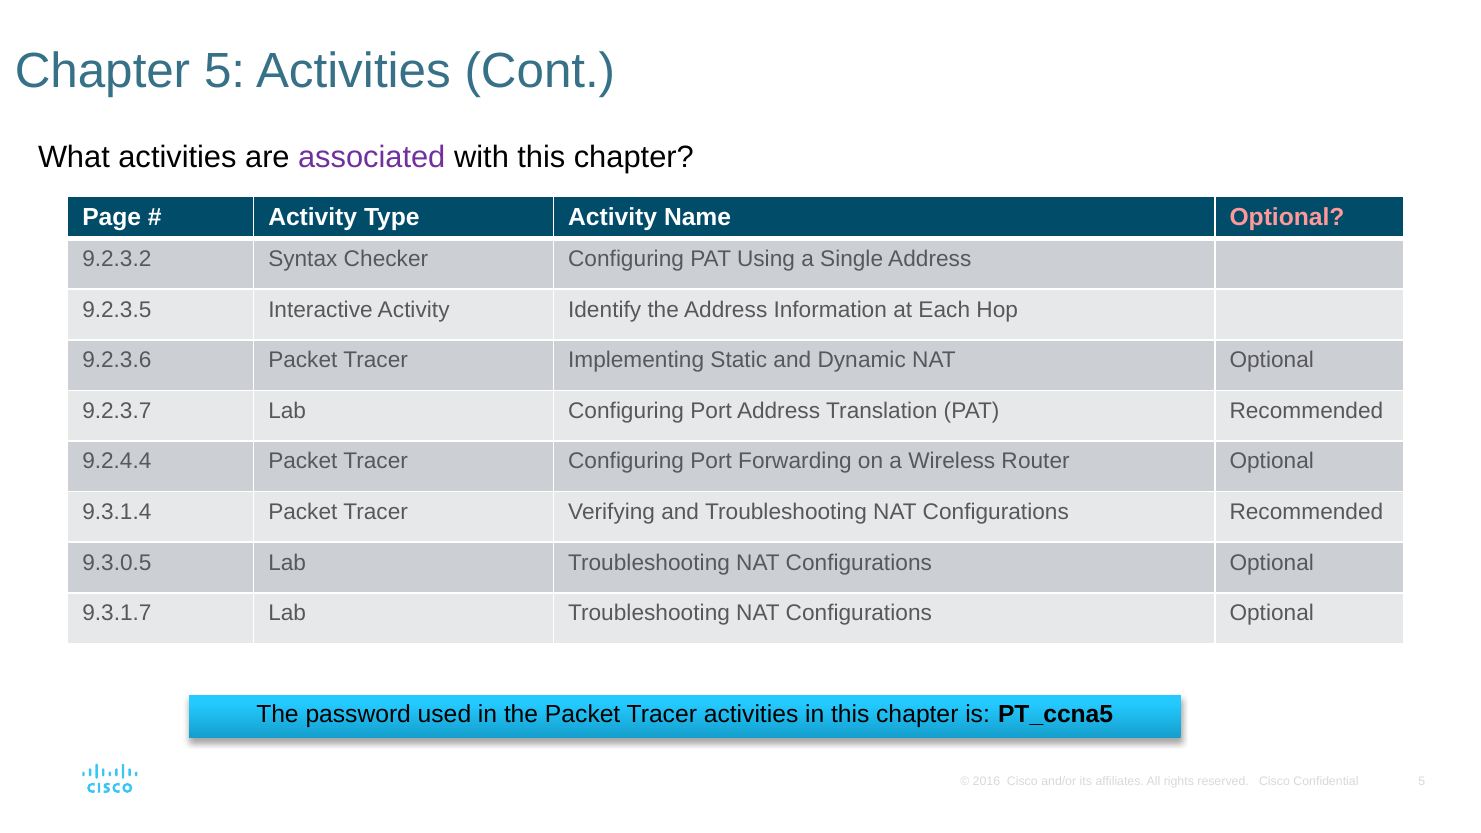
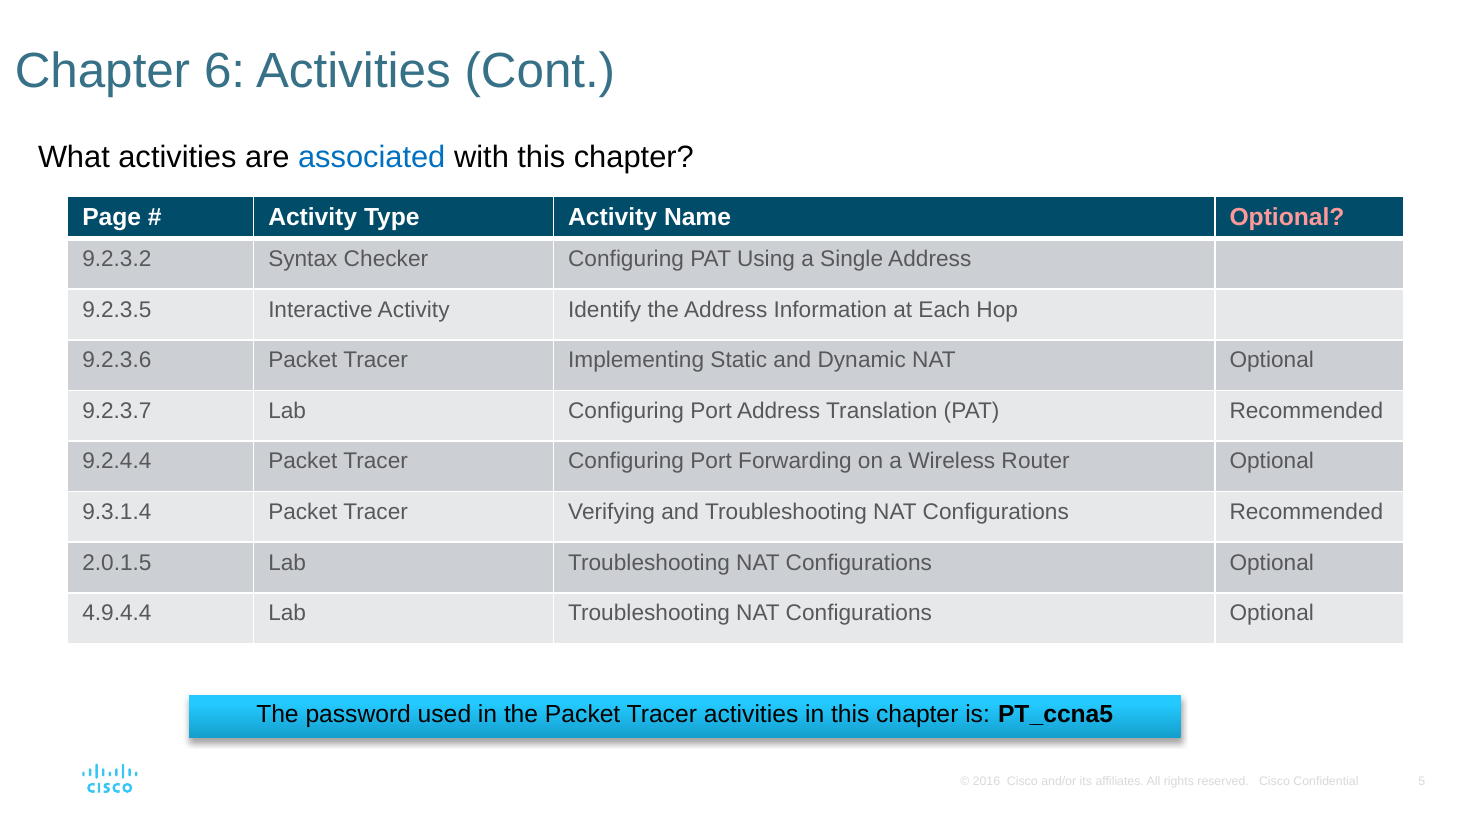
Chapter 5: 5 -> 6 (225, 71)
associated colour: purple -> blue (372, 157)
9.3.0.5: 9.3.0.5 -> 2.0.1.5 (117, 563)
9.3.1.7: 9.3.1.7 -> 4.9.4.4 (117, 613)
